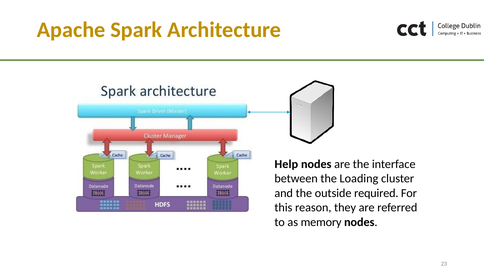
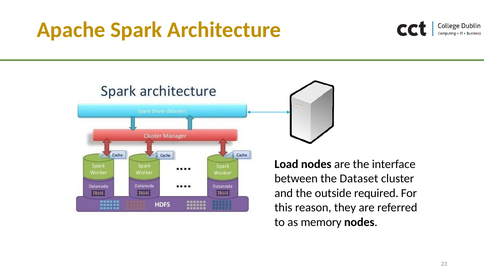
Help: Help -> Load (286, 164)
Loading: Loading -> Dataset (359, 179)
